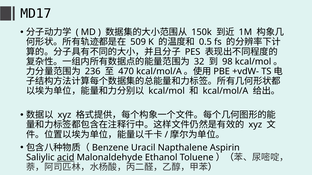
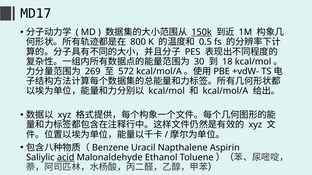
150k underline: none -> present (202, 32)
509: 509 -> 800 (138, 42)
32: 32 -> 30 (199, 62)
98: 98 -> 18 (227, 62)
236: 236 -> 269 (93, 72)
470: 470 -> 572 (126, 72)
